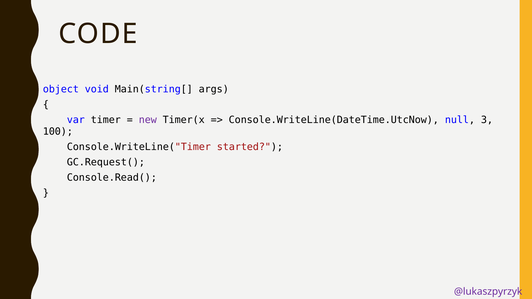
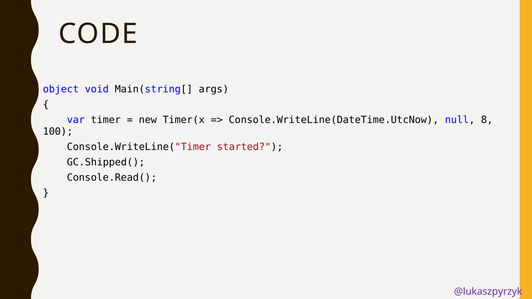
new colour: purple -> black (148, 120)
3: 3 -> 8 (487, 120)
GC.Request(: GC.Request( -> GC.Shipped( (106, 162)
